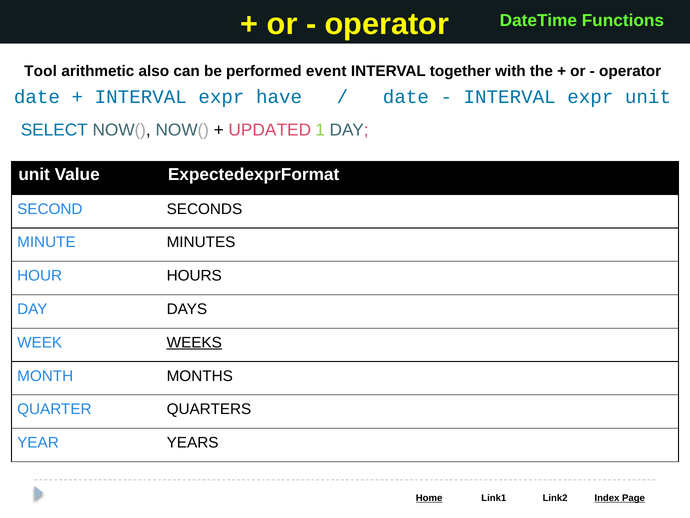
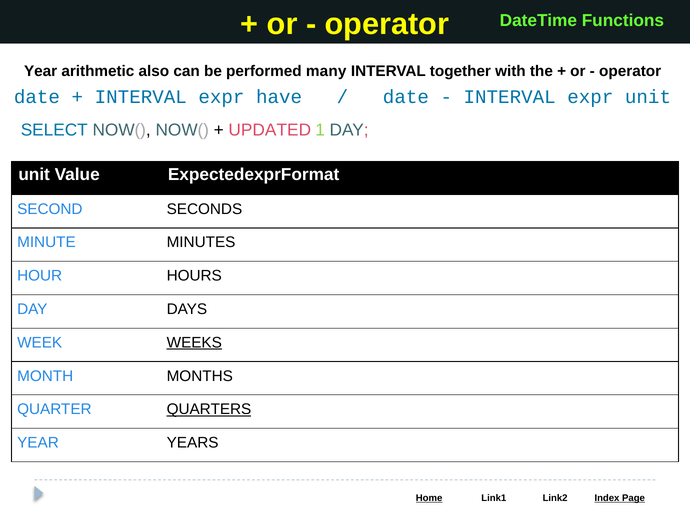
Tool: Tool -> Year (41, 71)
event: event -> many (326, 71)
QUARTERS underline: none -> present (209, 409)
